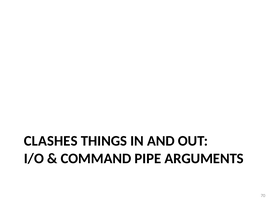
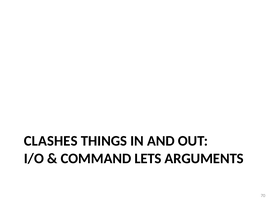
PIPE: PIPE -> LETS (148, 158)
